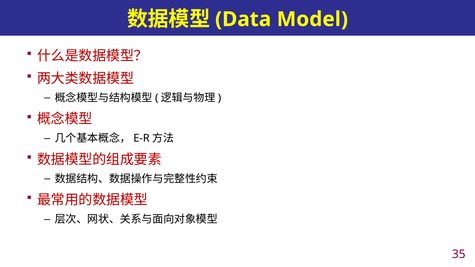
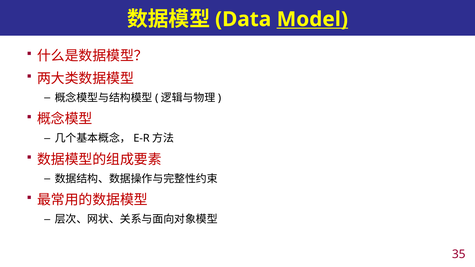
Model underline: none -> present (312, 19)
